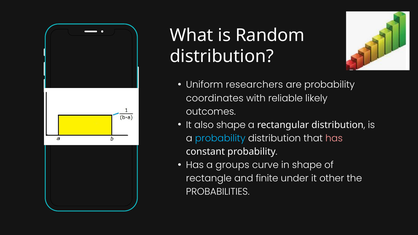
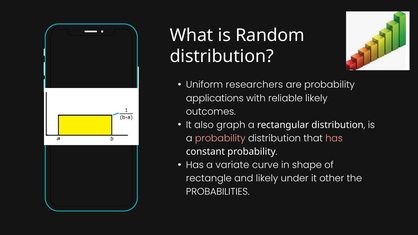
coordinates: coordinates -> applications (215, 98)
also shape: shape -> graph (231, 125)
probability colour: light blue -> pink (220, 138)
groups: groups -> variate (232, 165)
and finite: finite -> likely (267, 179)
